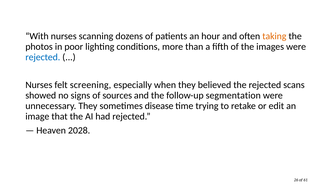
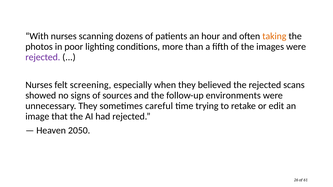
rejected colour: blue -> purple (43, 57)
segmentation: segmentation -> environments (233, 96)
disease: disease -> careful (159, 106)
2028: 2028 -> 2050 (79, 131)
